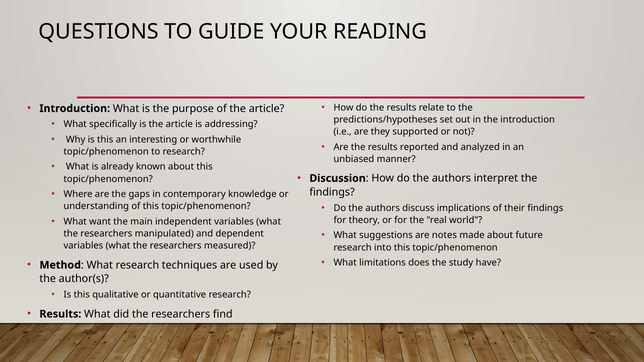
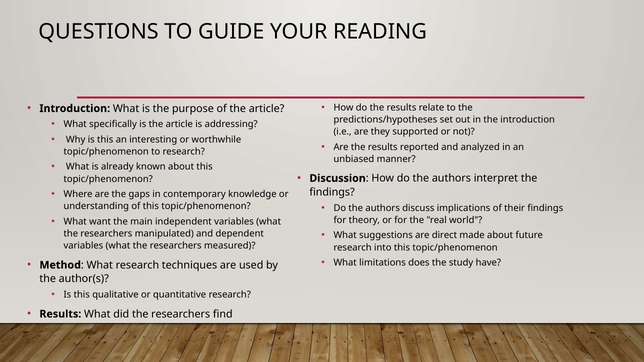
notes: notes -> direct (444, 236)
